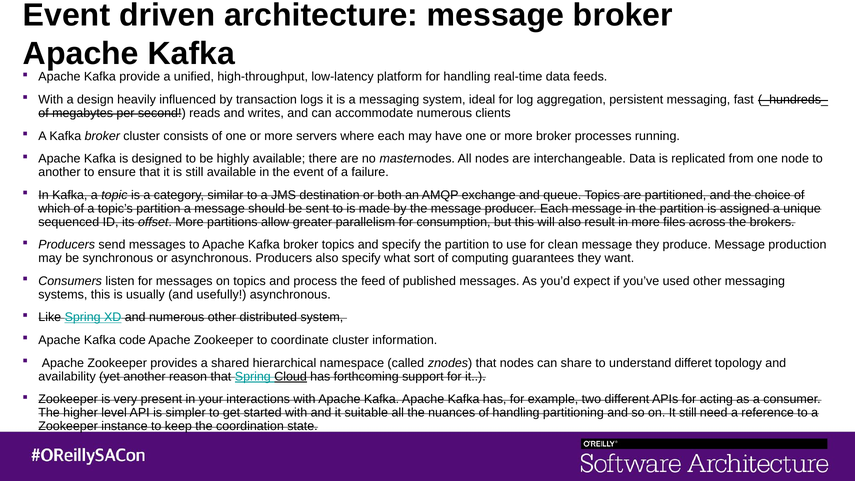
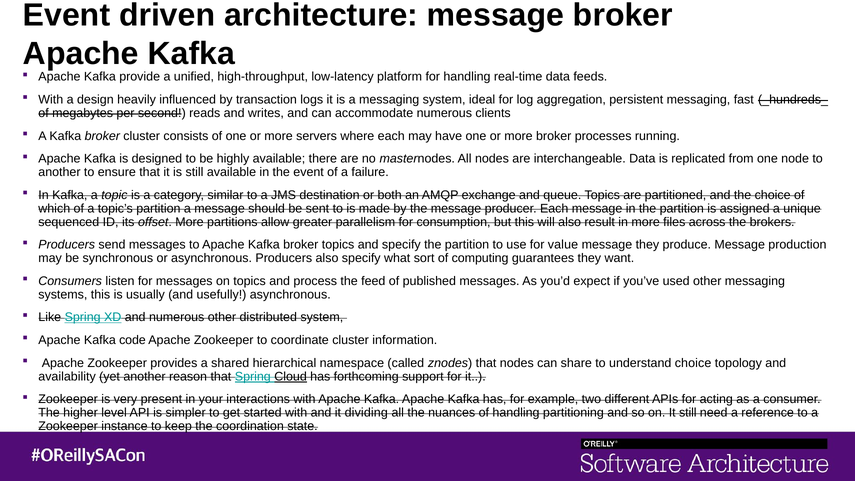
clean: clean -> value (563, 245)
understand differet: differet -> choice (693, 363)
suitable: suitable -> dividing (366, 413)
